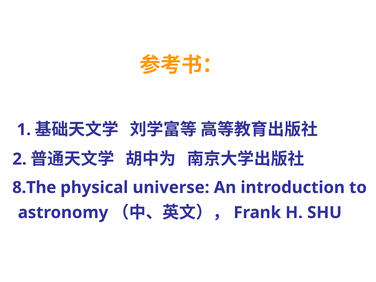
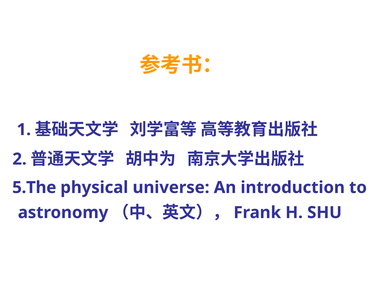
8.The: 8.The -> 5.The (34, 187)
